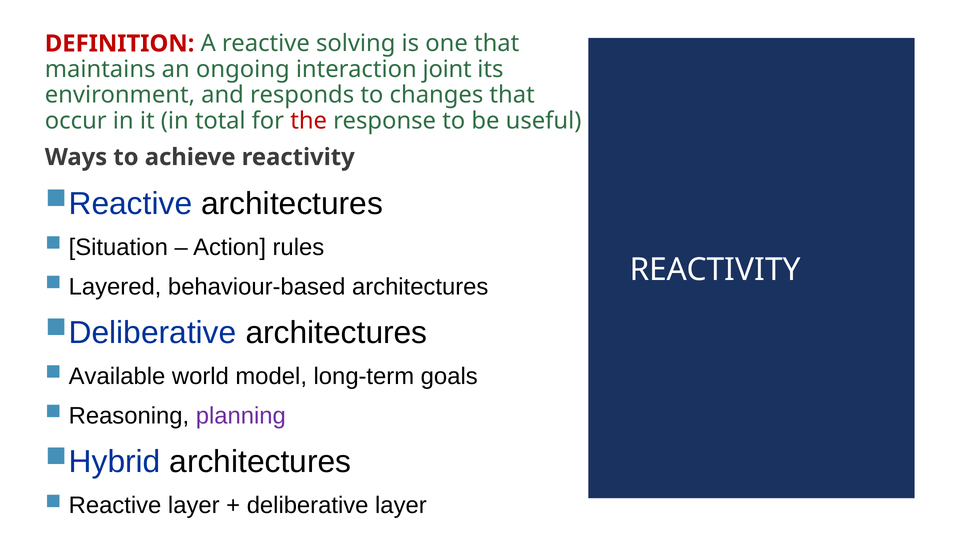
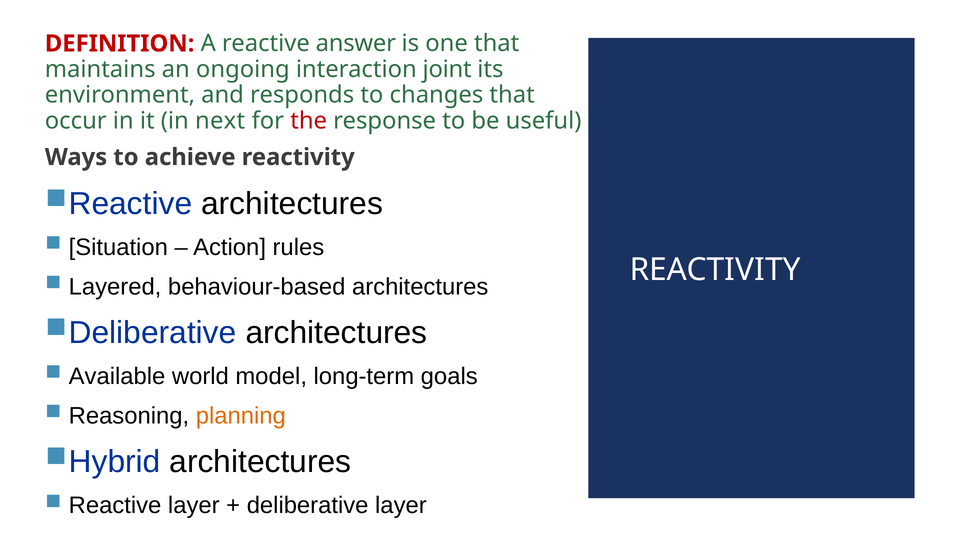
solving: solving -> answer (356, 44)
total: total -> next (220, 121)
planning colour: purple -> orange (241, 416)
